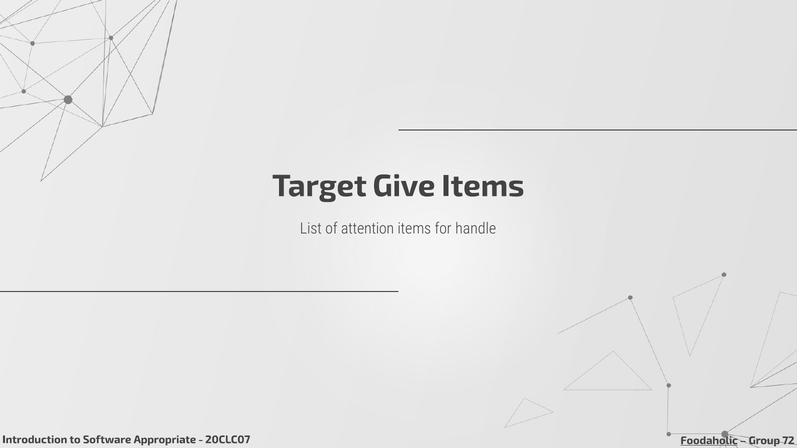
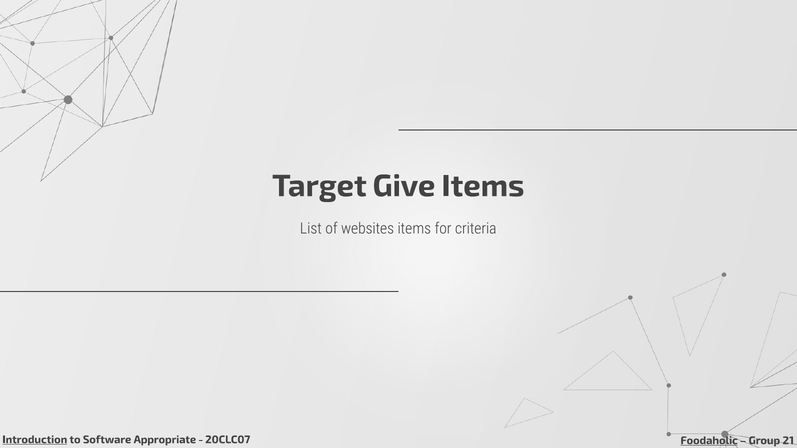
attention: attention -> websites (368, 229)
handle: handle -> criteria (476, 229)
Introduction underline: none -> present (35, 440)
72: 72 -> 21 (788, 441)
